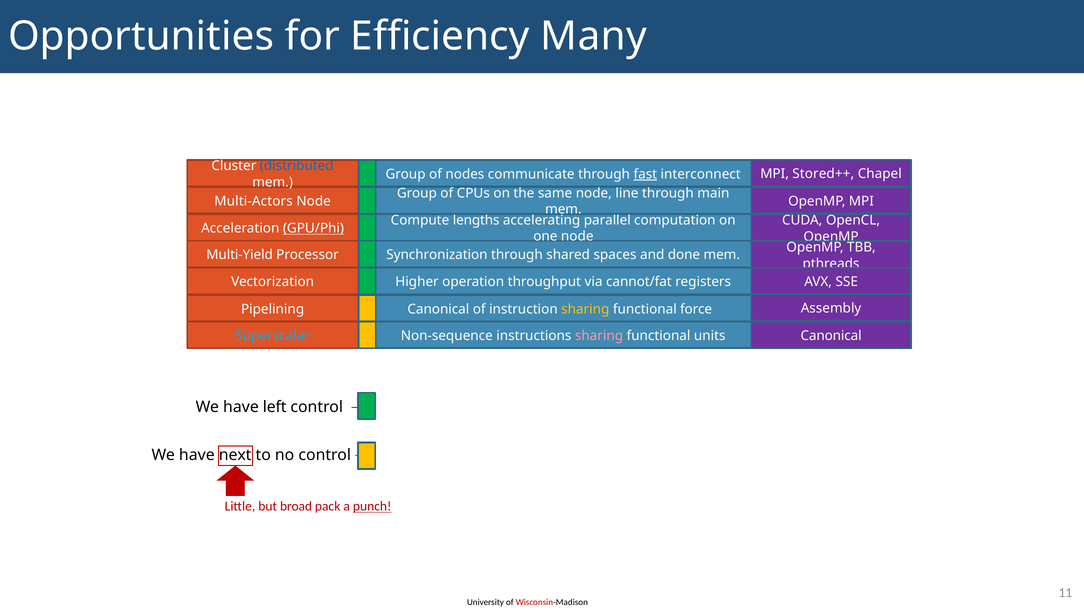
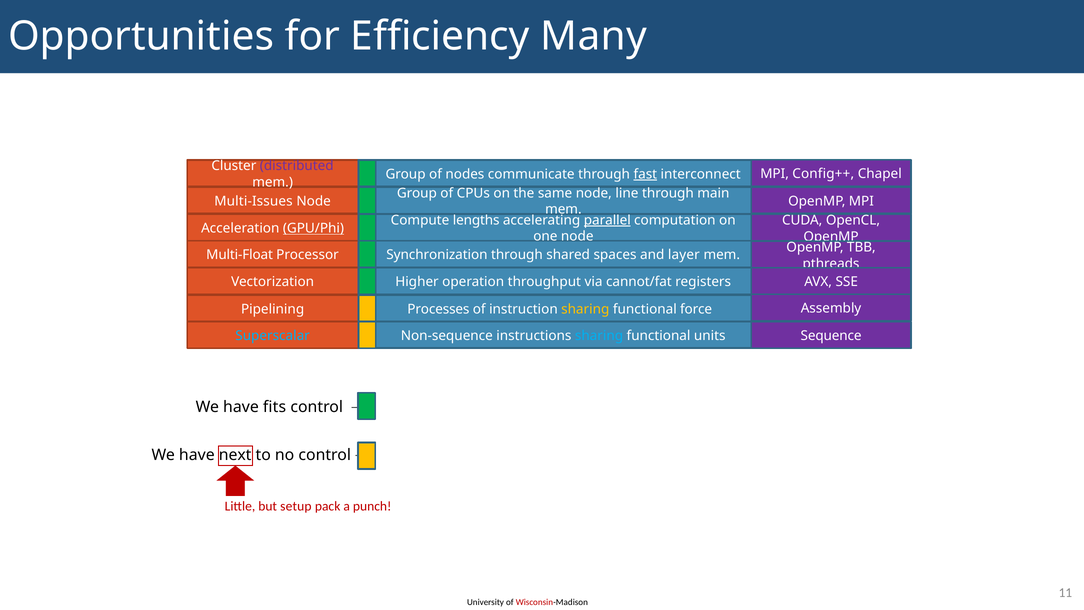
distributed colour: blue -> purple (297, 166)
Stored++: Stored++ -> Config++ (823, 174)
Multi-Actors: Multi-Actors -> Multi-Issues (254, 201)
parallel underline: none -> present (607, 220)
Multi-Yield: Multi-Yield -> Multi-Float (240, 255)
done: done -> layer (684, 255)
Pipelining Canonical: Canonical -> Processes (438, 309)
sharing colour: pink -> light blue (599, 336)
Canonical: Canonical -> Sequence (831, 336)
left: left -> fits (275, 407)
broad: broad -> setup (296, 506)
punch underline: present -> none (372, 506)
